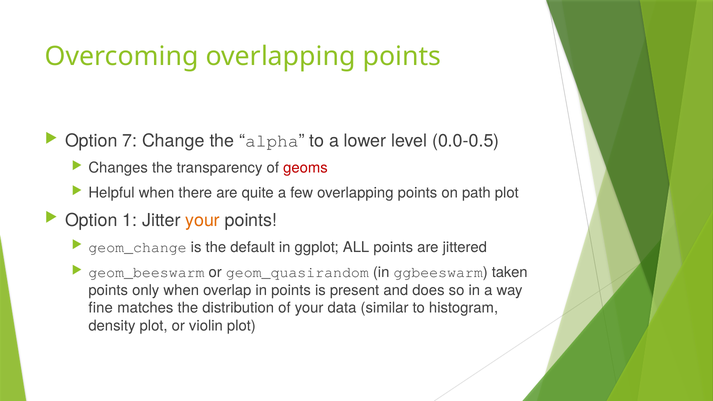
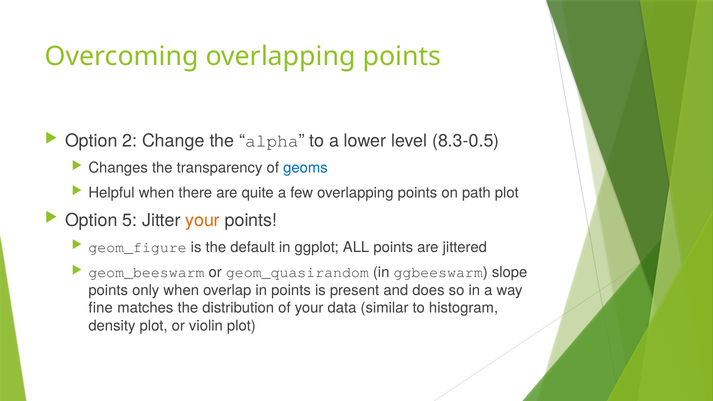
7: 7 -> 2 (130, 141)
0.0-0.5: 0.0-0.5 -> 8.3-0.5 (466, 141)
geoms colour: red -> blue (305, 168)
1: 1 -> 5 (130, 220)
geom_change: geom_change -> geom_figure (138, 247)
taken: taken -> slope (510, 272)
